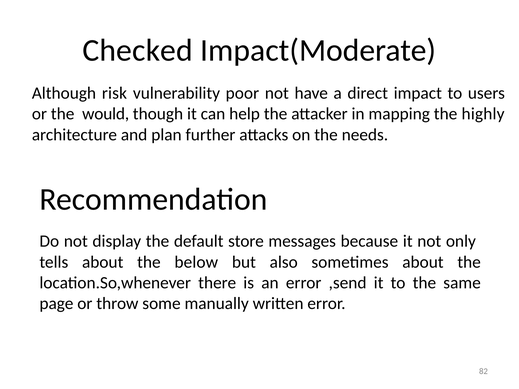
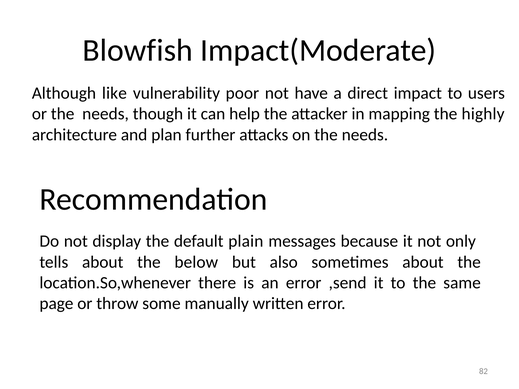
Checked: Checked -> Blowfish (138, 50)
risk: risk -> like (114, 93)
or the would: would -> needs (106, 114)
store: store -> plain (246, 241)
